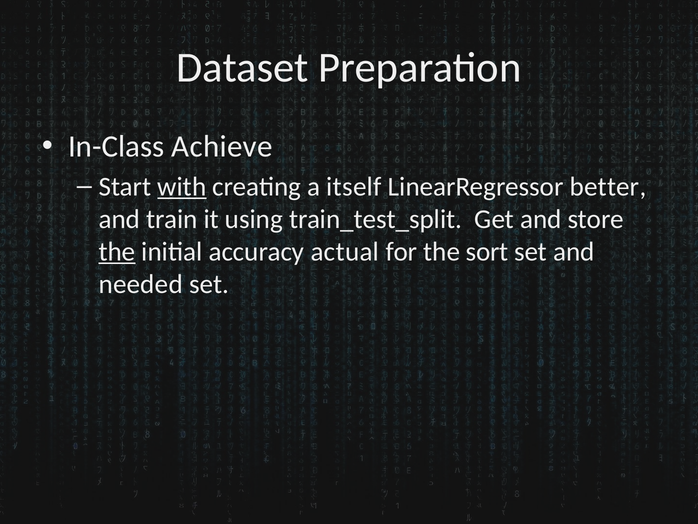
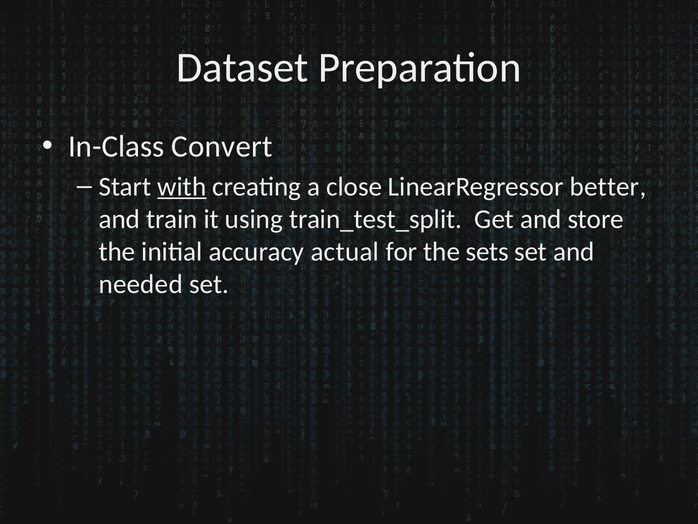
Achieve: Achieve -> Convert (222, 146)
itself: itself -> close (354, 186)
the underline: present -> none (117, 251)
sort: sort -> sets (487, 251)
